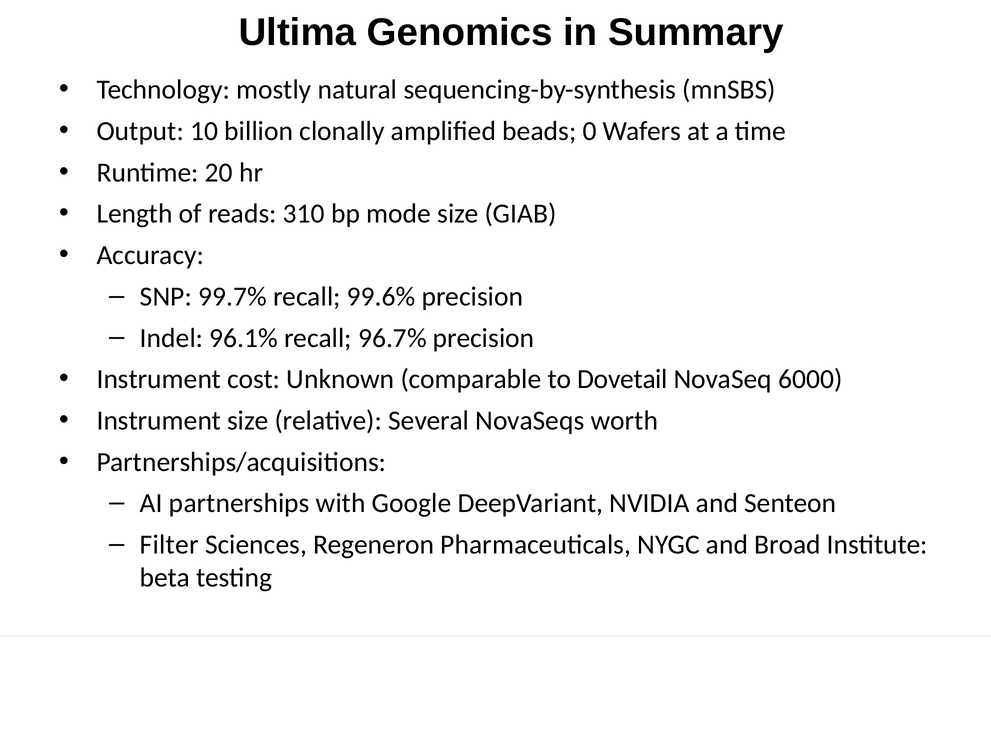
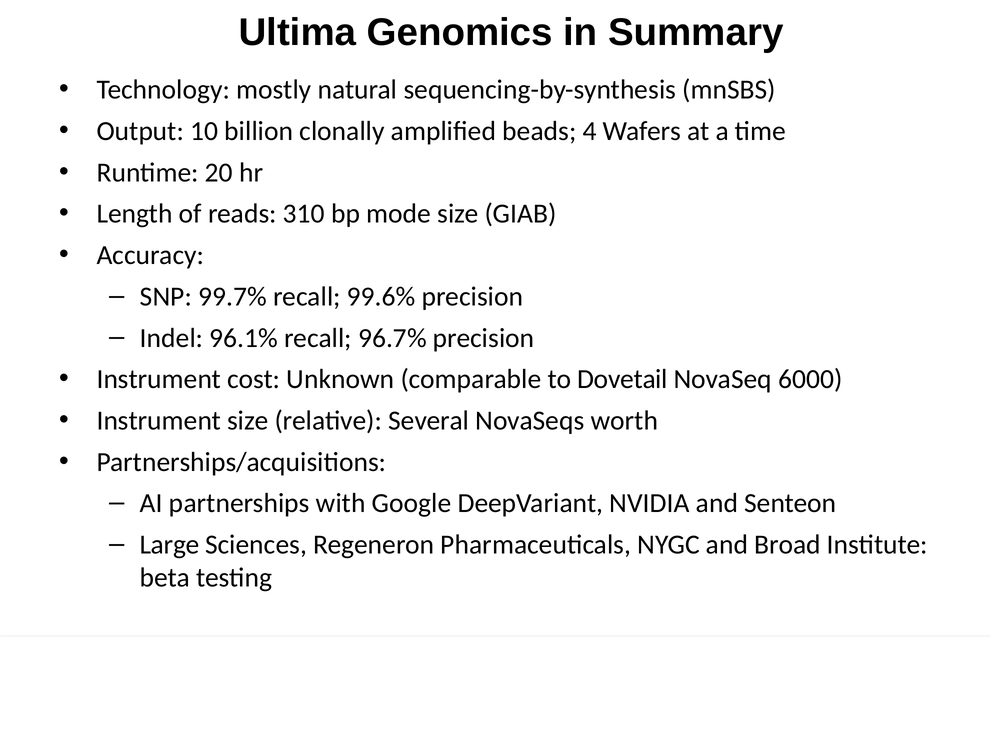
0: 0 -> 4 (590, 131)
Filter: Filter -> Large (170, 544)
